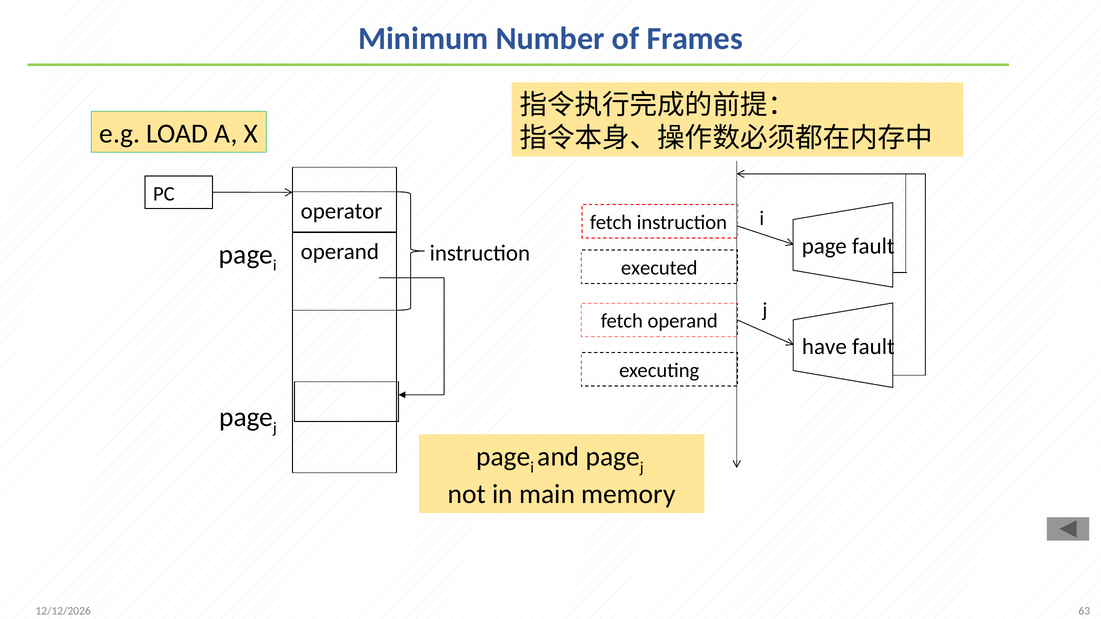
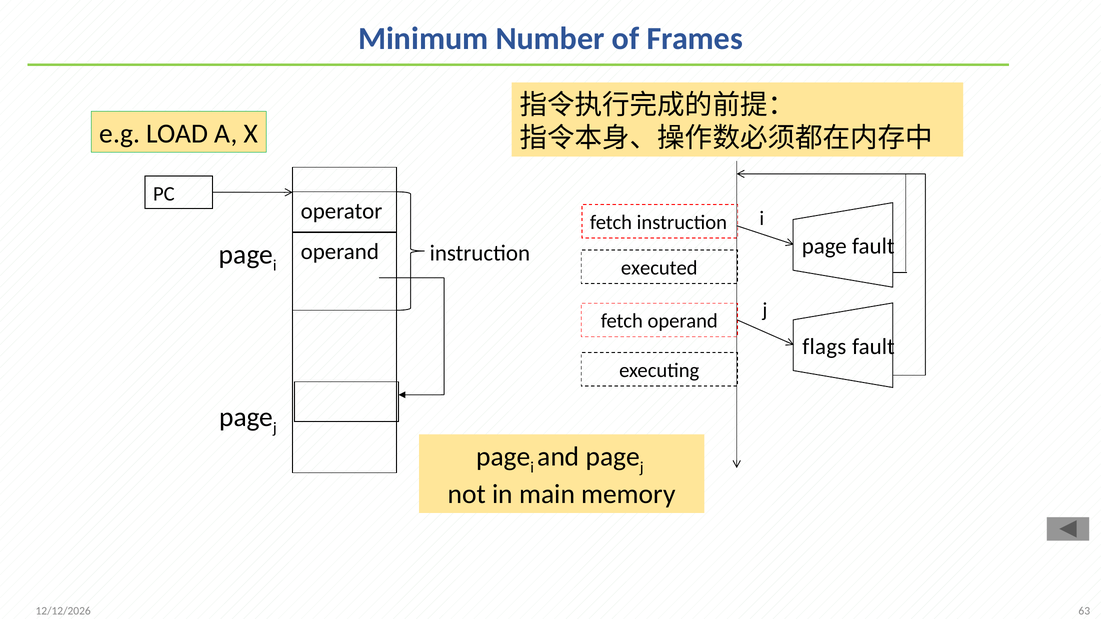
have: have -> flags (824, 347)
